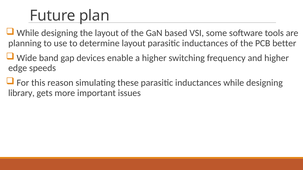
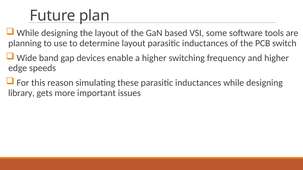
better: better -> switch (284, 43)
